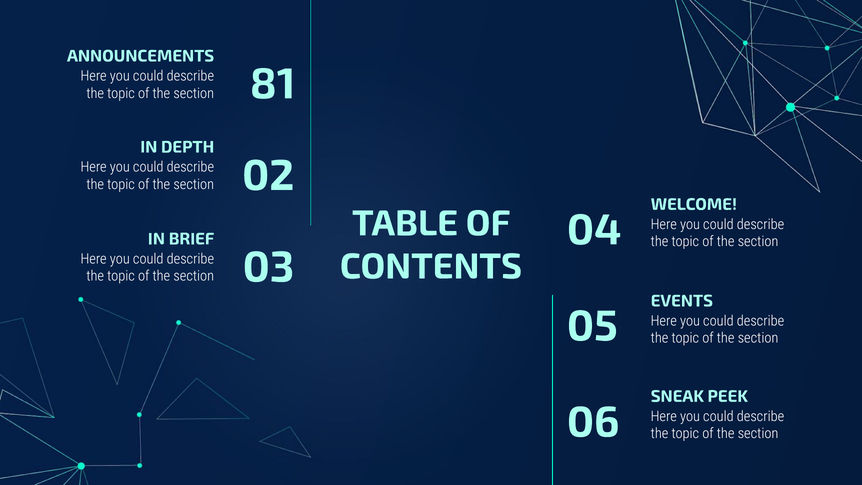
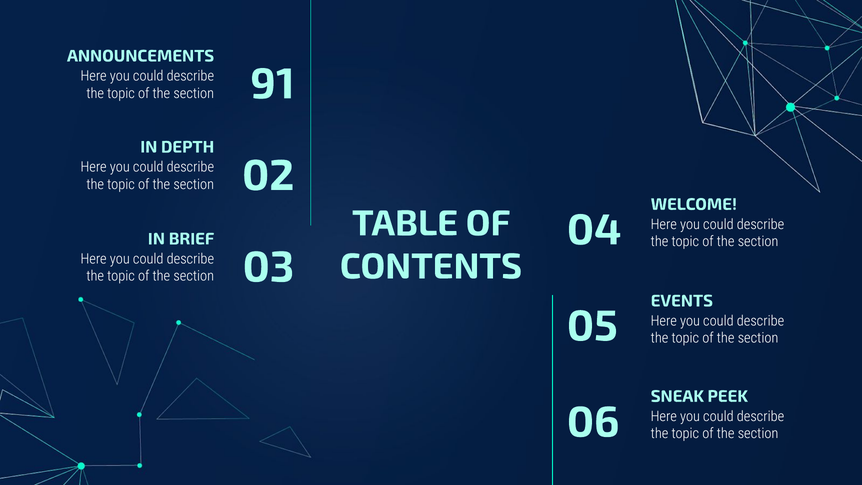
81: 81 -> 91 (273, 84)
